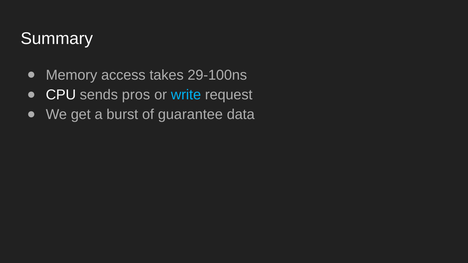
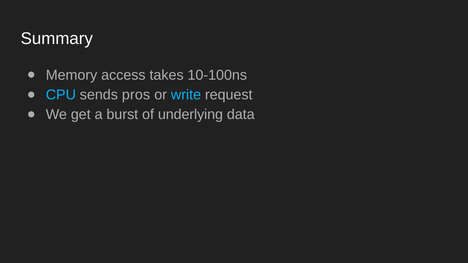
29-100ns: 29-100ns -> 10-100ns (217, 75)
CPU colour: white -> light blue (61, 95)
guarantee: guarantee -> underlying (190, 115)
